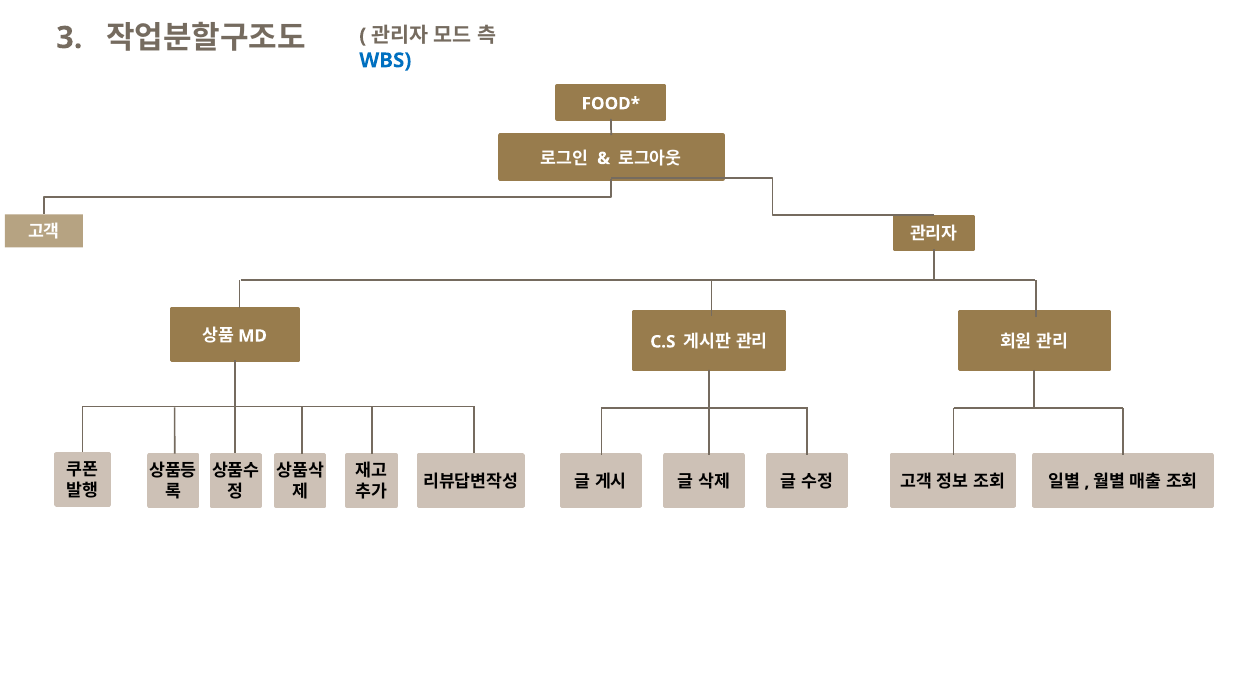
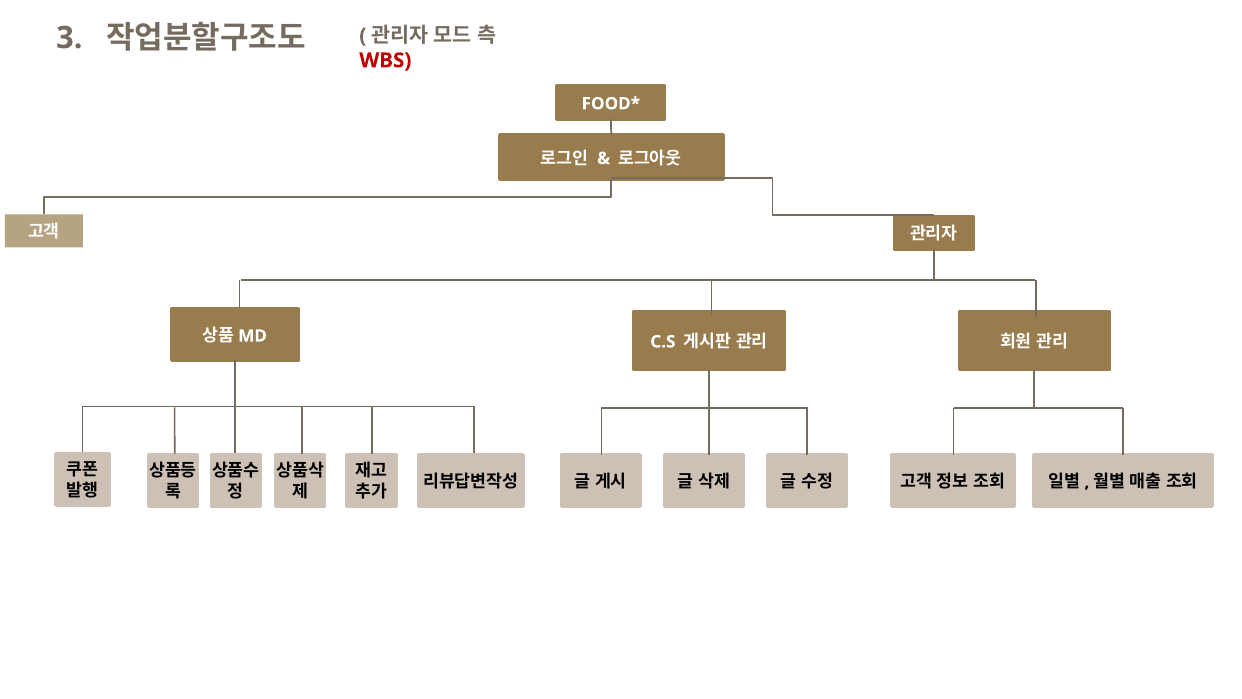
WBS colour: blue -> red (385, 60)
